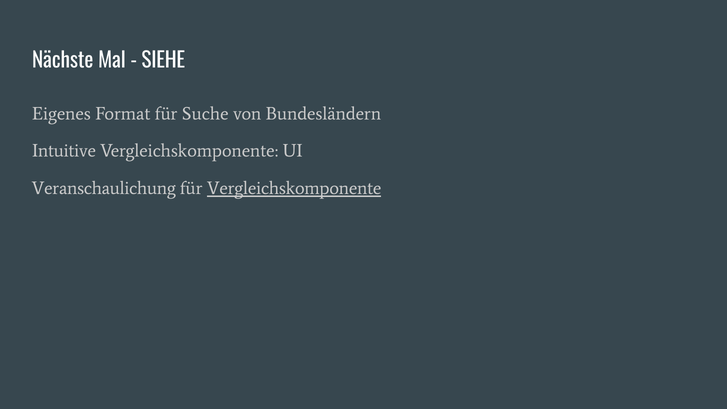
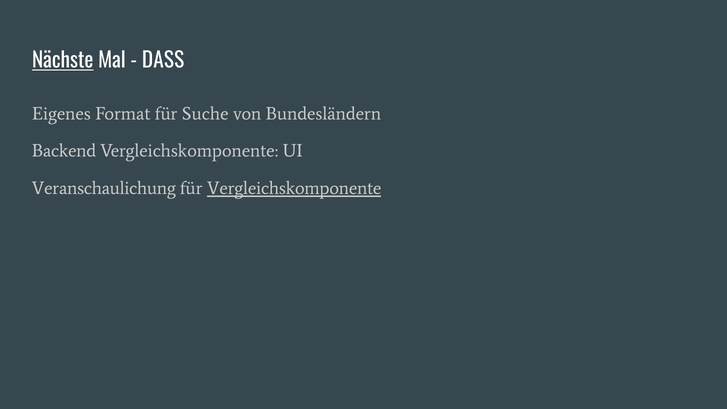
Nächste underline: none -> present (63, 61)
SIEHE: SIEHE -> DASS (163, 61)
Intuitive: Intuitive -> Backend (64, 151)
